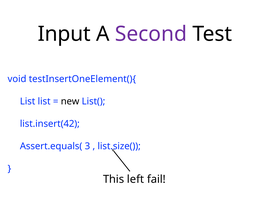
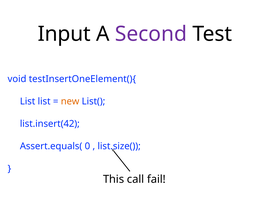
new colour: black -> orange (70, 101)
3: 3 -> 0 (87, 146)
left: left -> call (136, 179)
